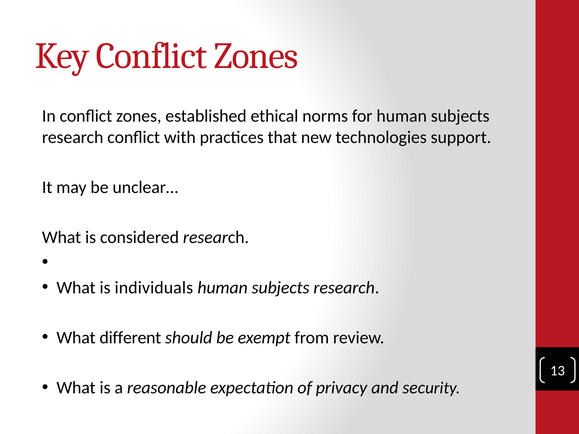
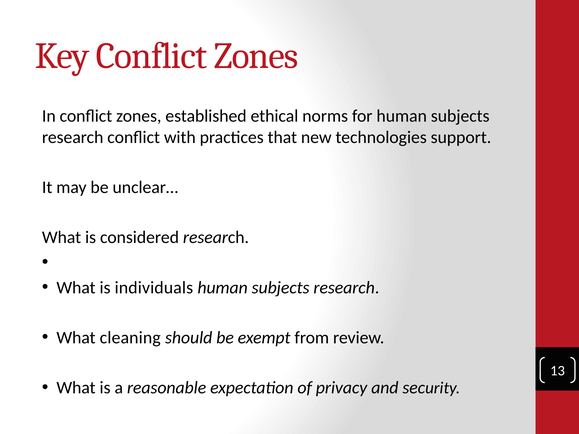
different: different -> cleaning (130, 338)
